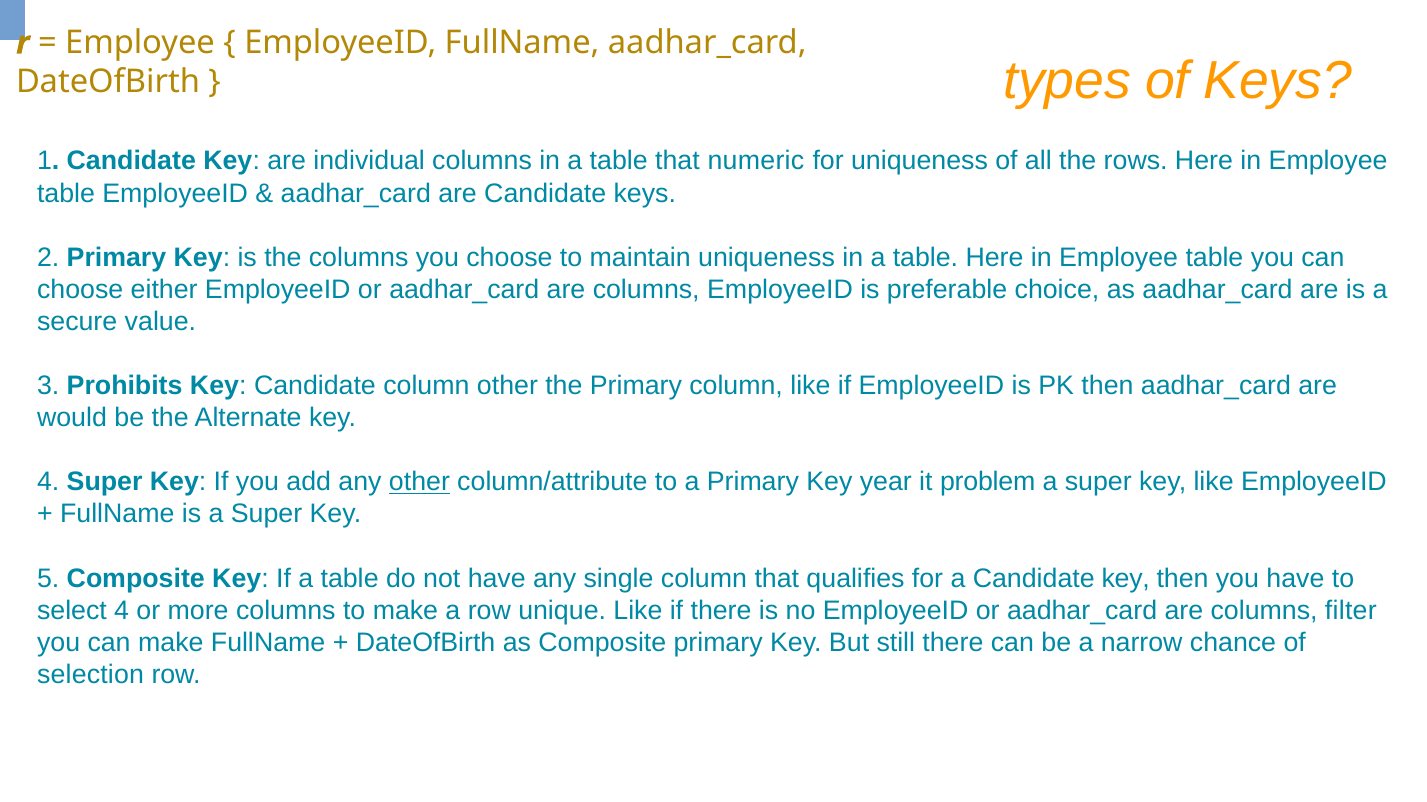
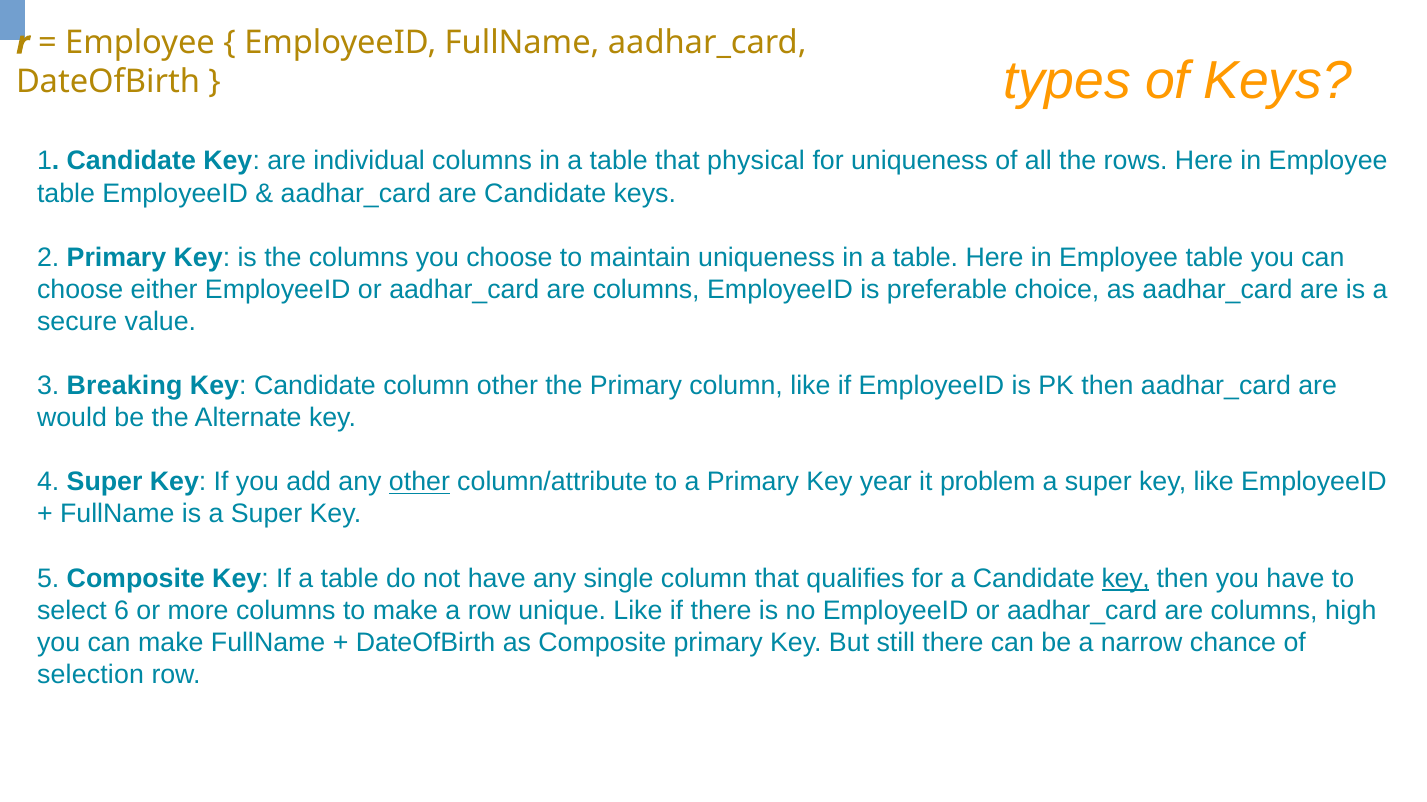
numeric: numeric -> physical (756, 161)
Prohibits: Prohibits -> Breaking (125, 386)
key underline: none -> present (1126, 579)
select 4: 4 -> 6 (122, 611)
filter: filter -> high (1351, 611)
